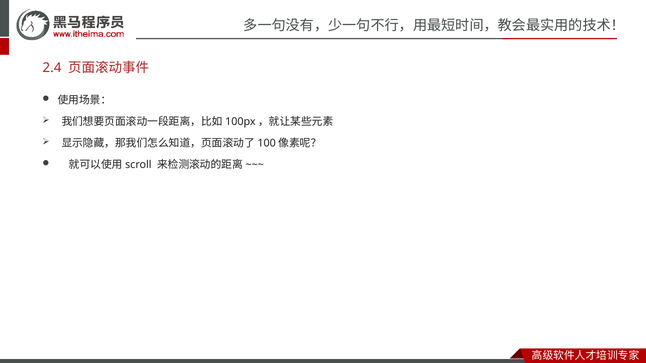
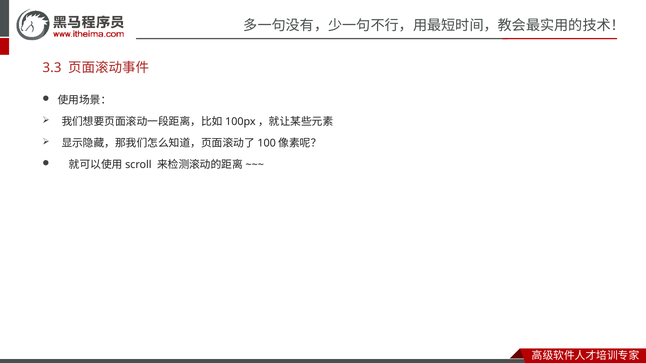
2.4: 2.4 -> 3.3 (52, 68)
